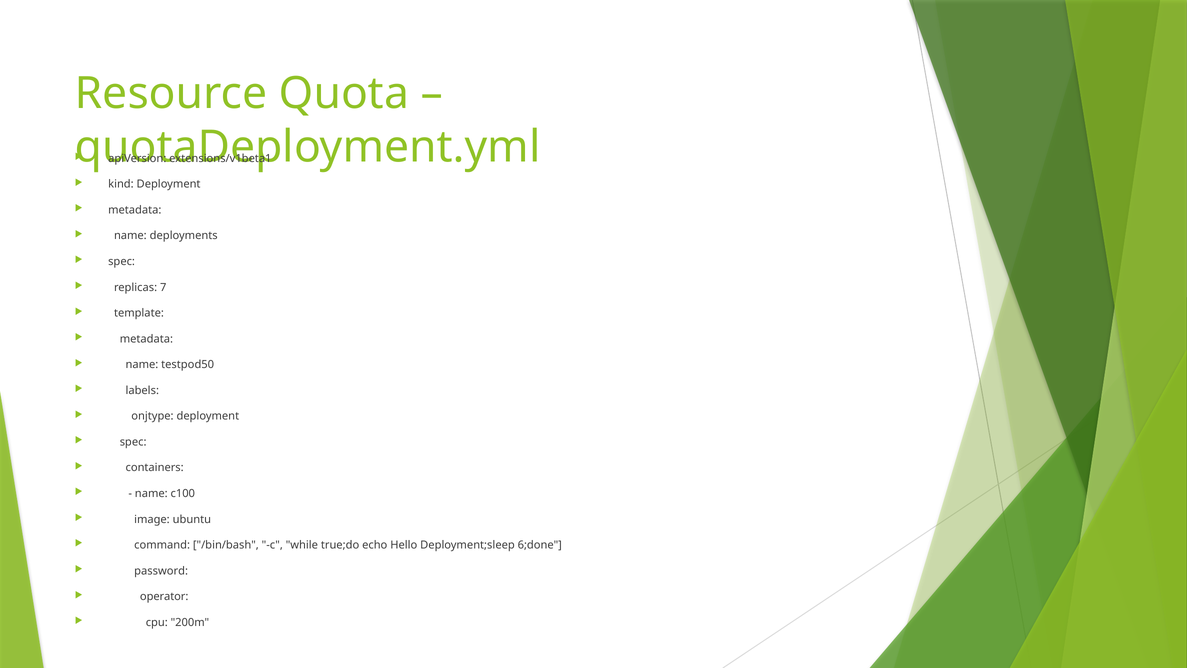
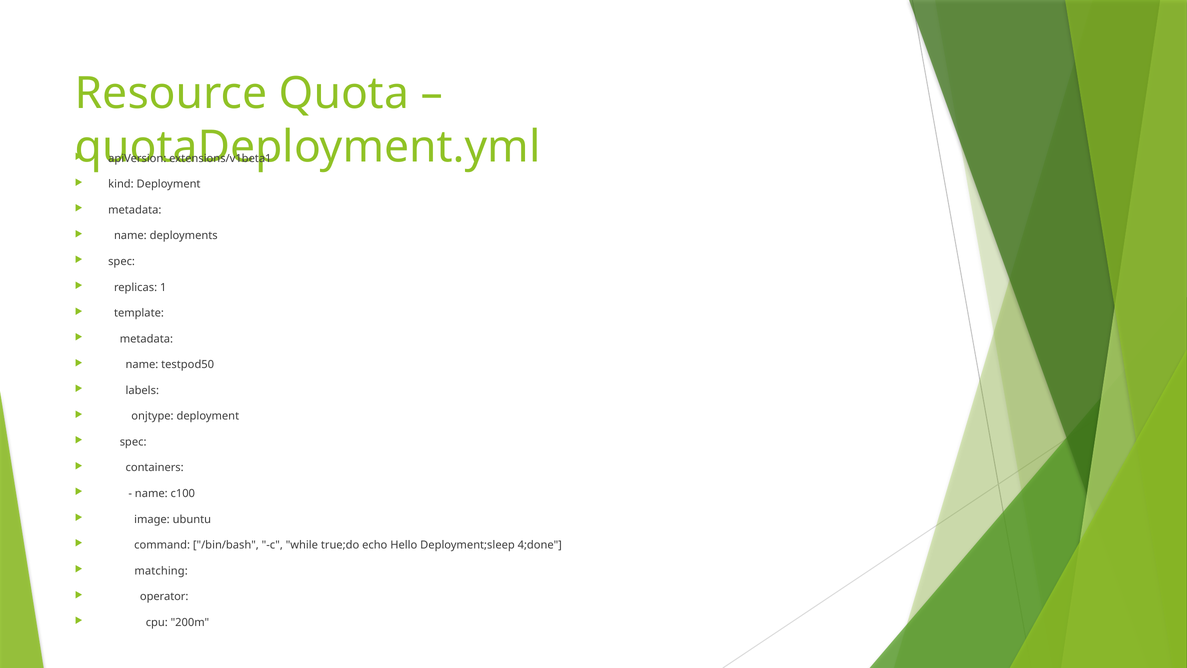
7: 7 -> 1 (163, 287)
6;done: 6;done -> 4;done (540, 545)
password: password -> matching (161, 571)
